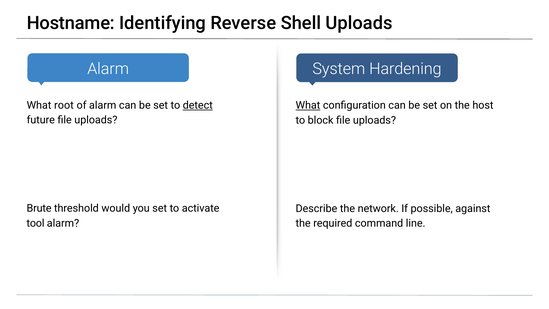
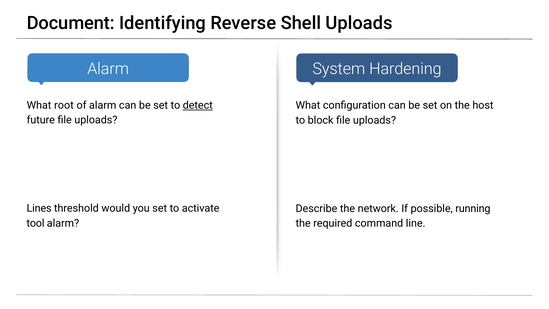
Hostname: Hostname -> Document (71, 23)
What underline: present -> none (308, 105)
Brute: Brute -> Lines (39, 208)
against: against -> running (473, 208)
